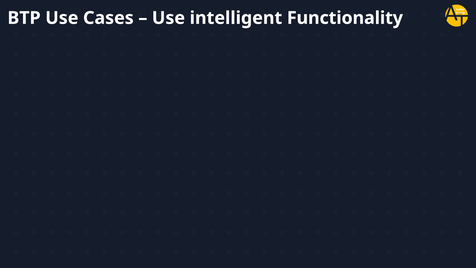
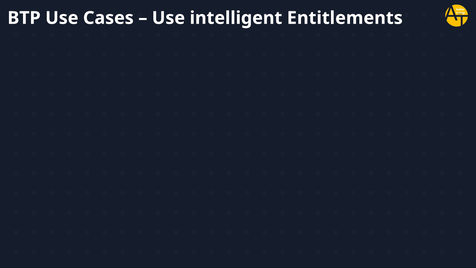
Functionality: Functionality -> Entitlements (345, 18)
